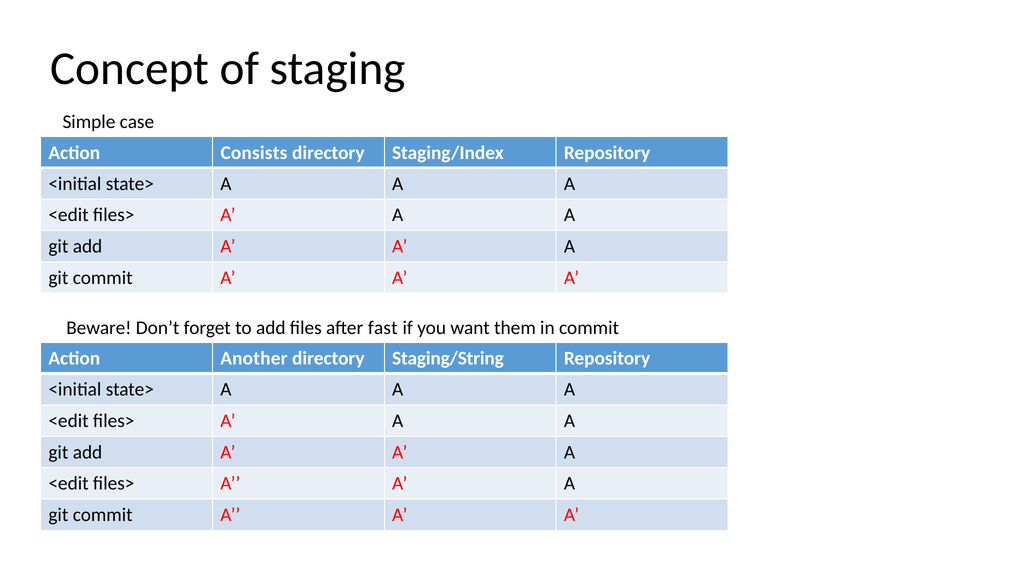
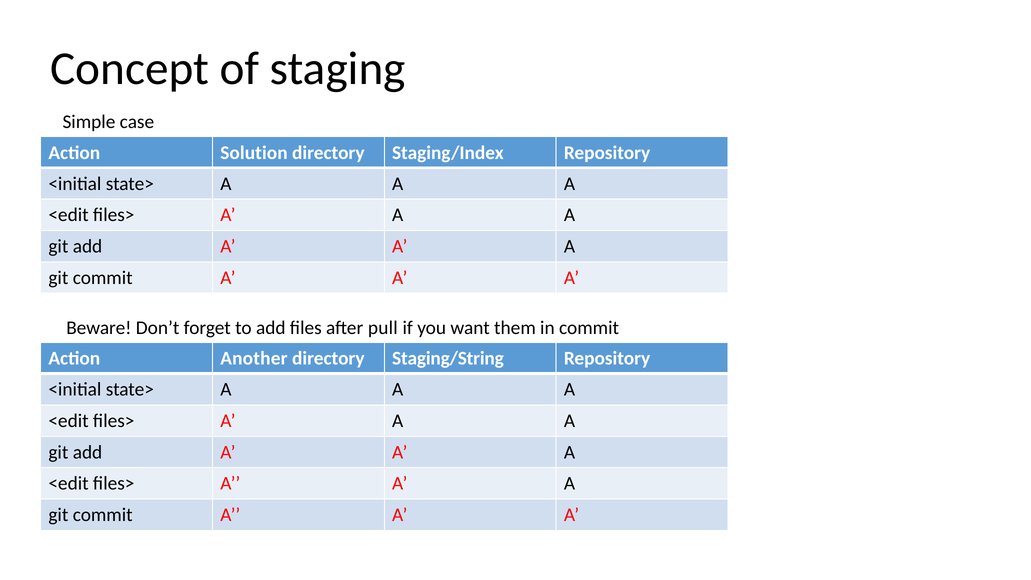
Consists: Consists -> Solution (254, 153)
fast: fast -> pull (383, 328)
